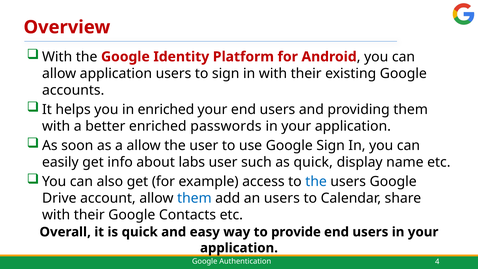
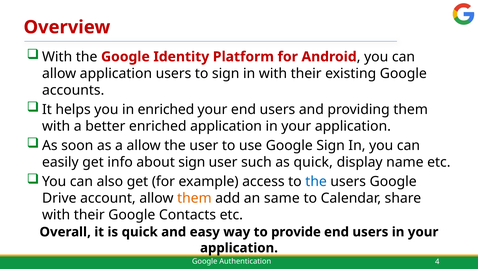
enriched passwords: passwords -> application (226, 126)
about labs: labs -> sign (192, 162)
them colour: blue -> orange (194, 198)
an users: users -> same (282, 198)
